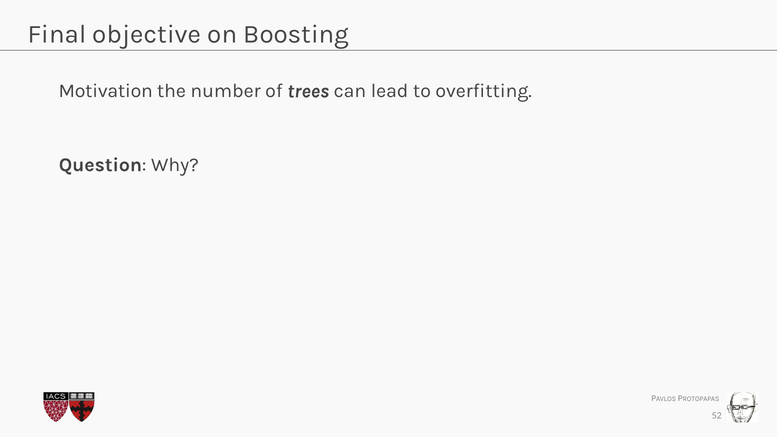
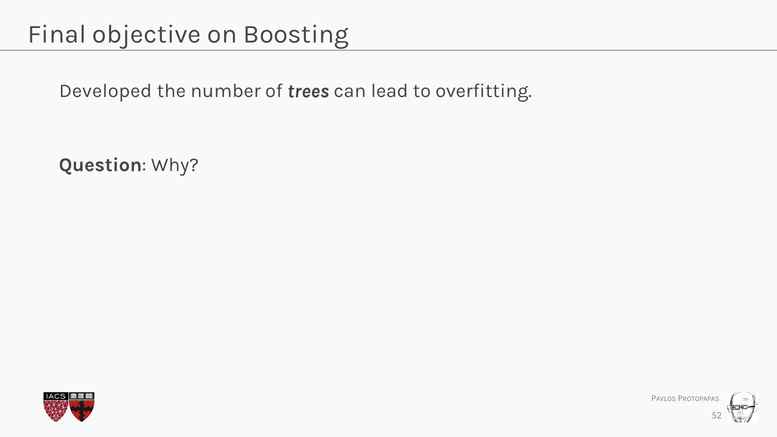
Motivation: Motivation -> Developed (105, 91)
